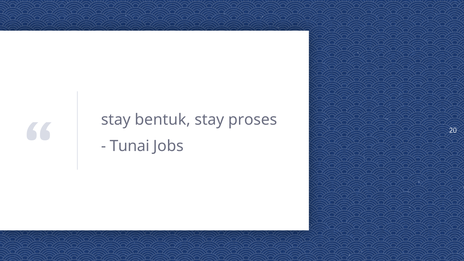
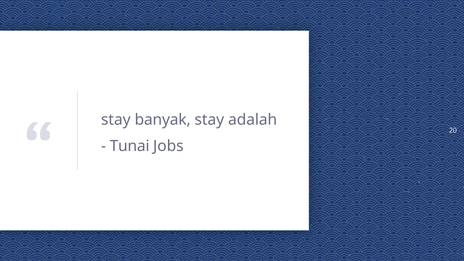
bentuk: bentuk -> banyak (163, 120)
proses: proses -> adalah (253, 120)
